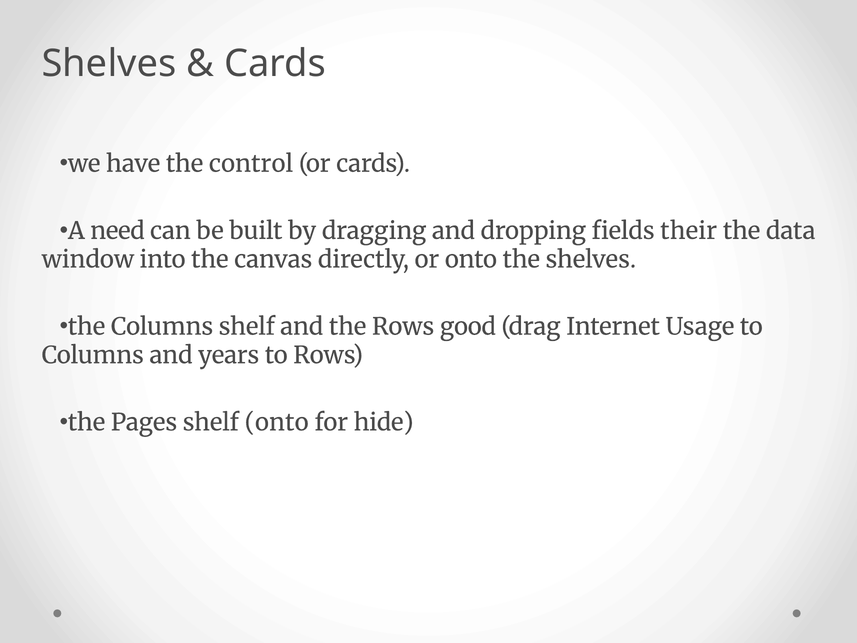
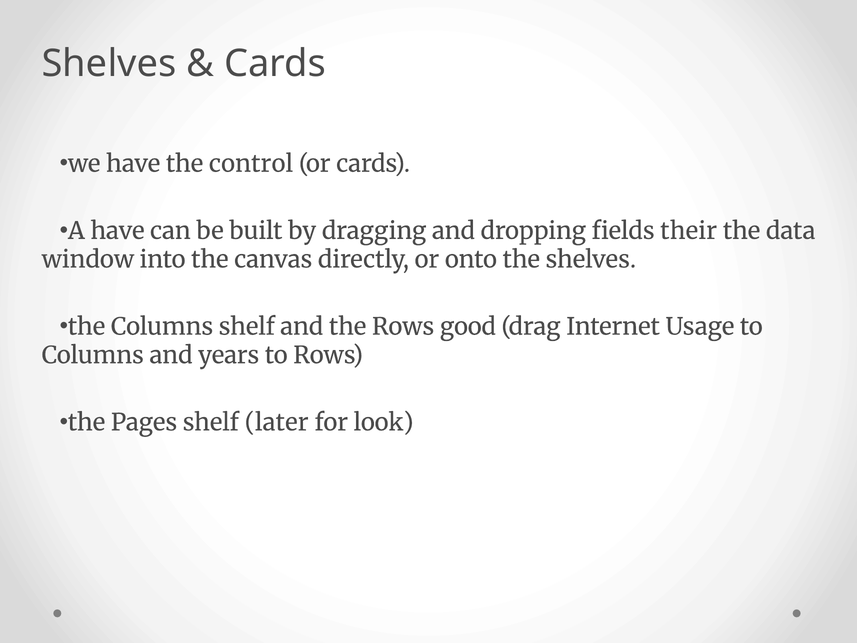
A need: need -> have (117, 231)
shelf onto: onto -> later (277, 422)
hide: hide -> look (384, 422)
